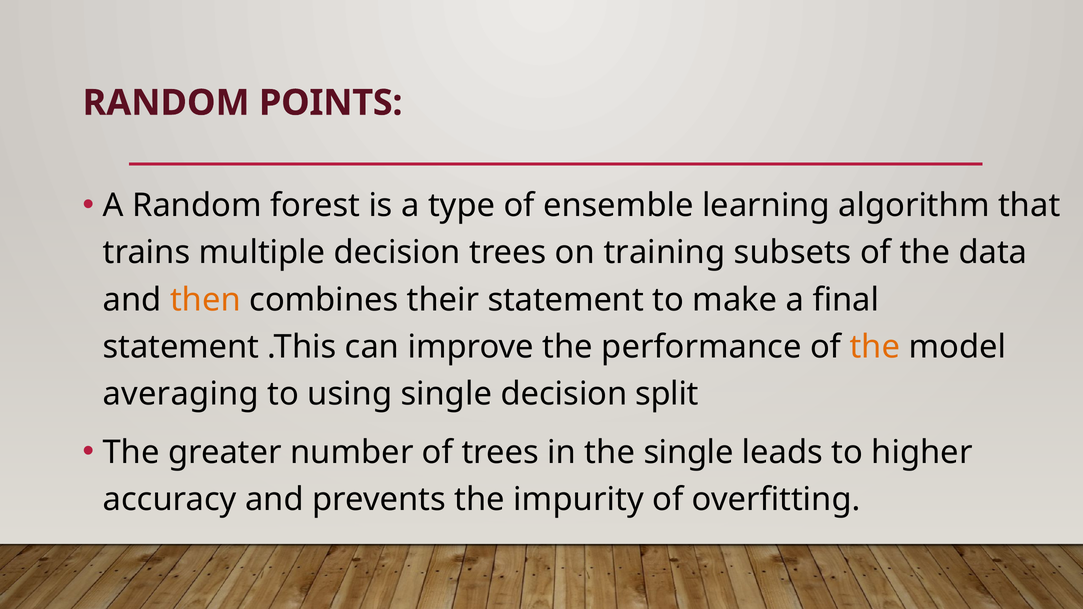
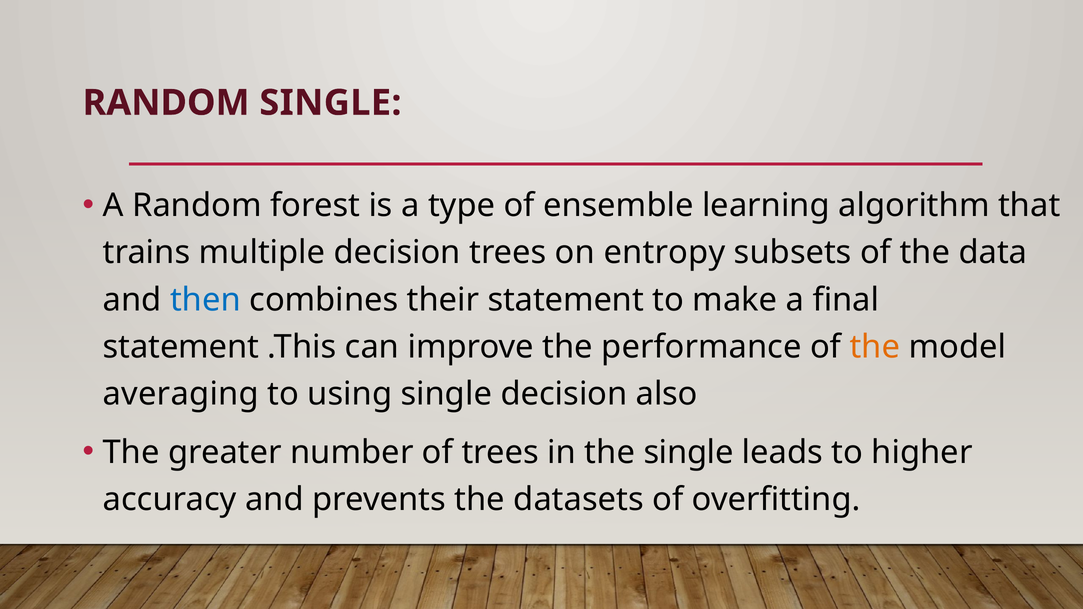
RANDOM POINTS: POINTS -> SINGLE (330, 103)
training: training -> entropy (664, 253)
then colour: orange -> blue (205, 300)
split: split -> also (667, 394)
impurity: impurity -> datasets (579, 500)
